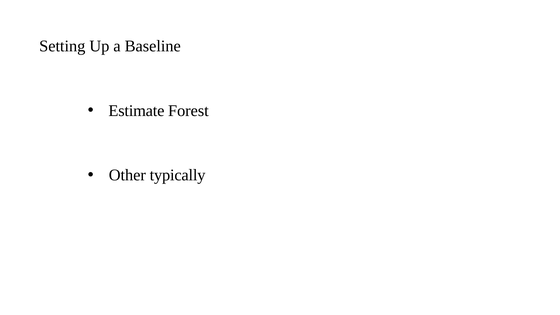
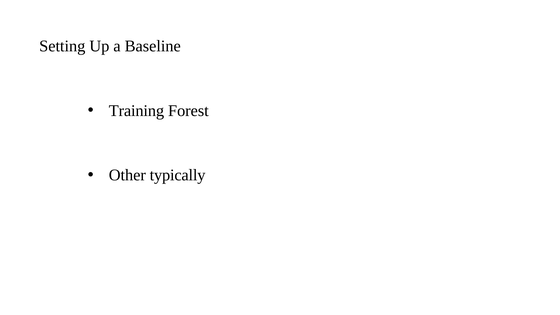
Estimate: Estimate -> Training (136, 111)
